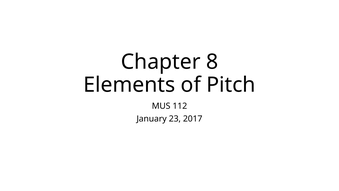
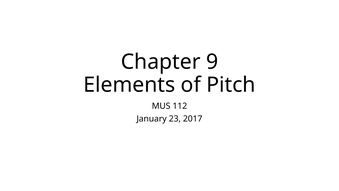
8: 8 -> 9 (212, 62)
